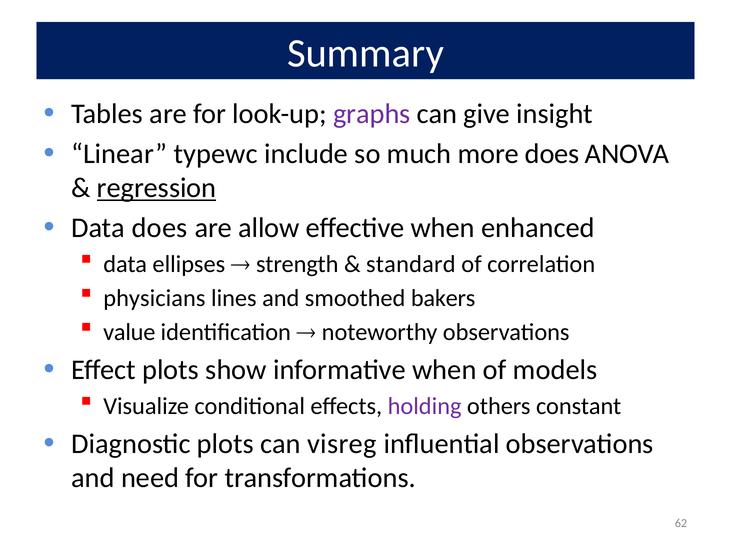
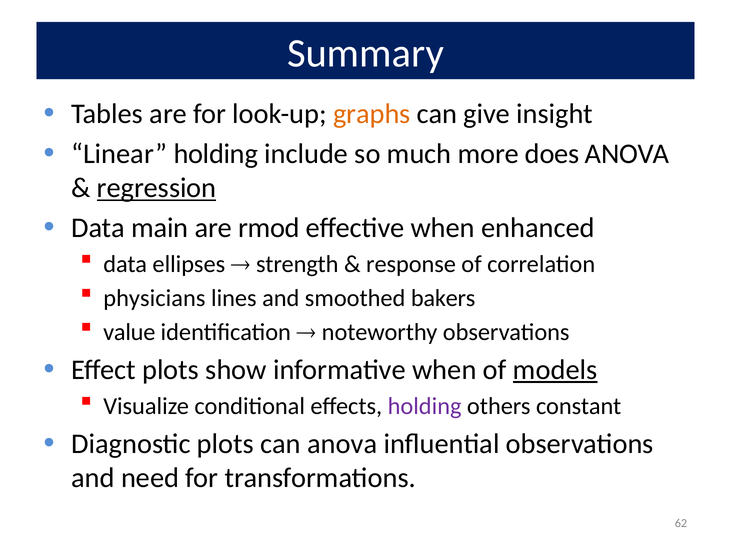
graphs colour: purple -> orange (372, 114)
Linear typewc: typewc -> holding (216, 154)
Data does: does -> main (160, 228)
allow: allow -> rmod (269, 228)
standard: standard -> response (411, 264)
models underline: none -> present (555, 370)
can visreg: visreg -> anova (342, 444)
